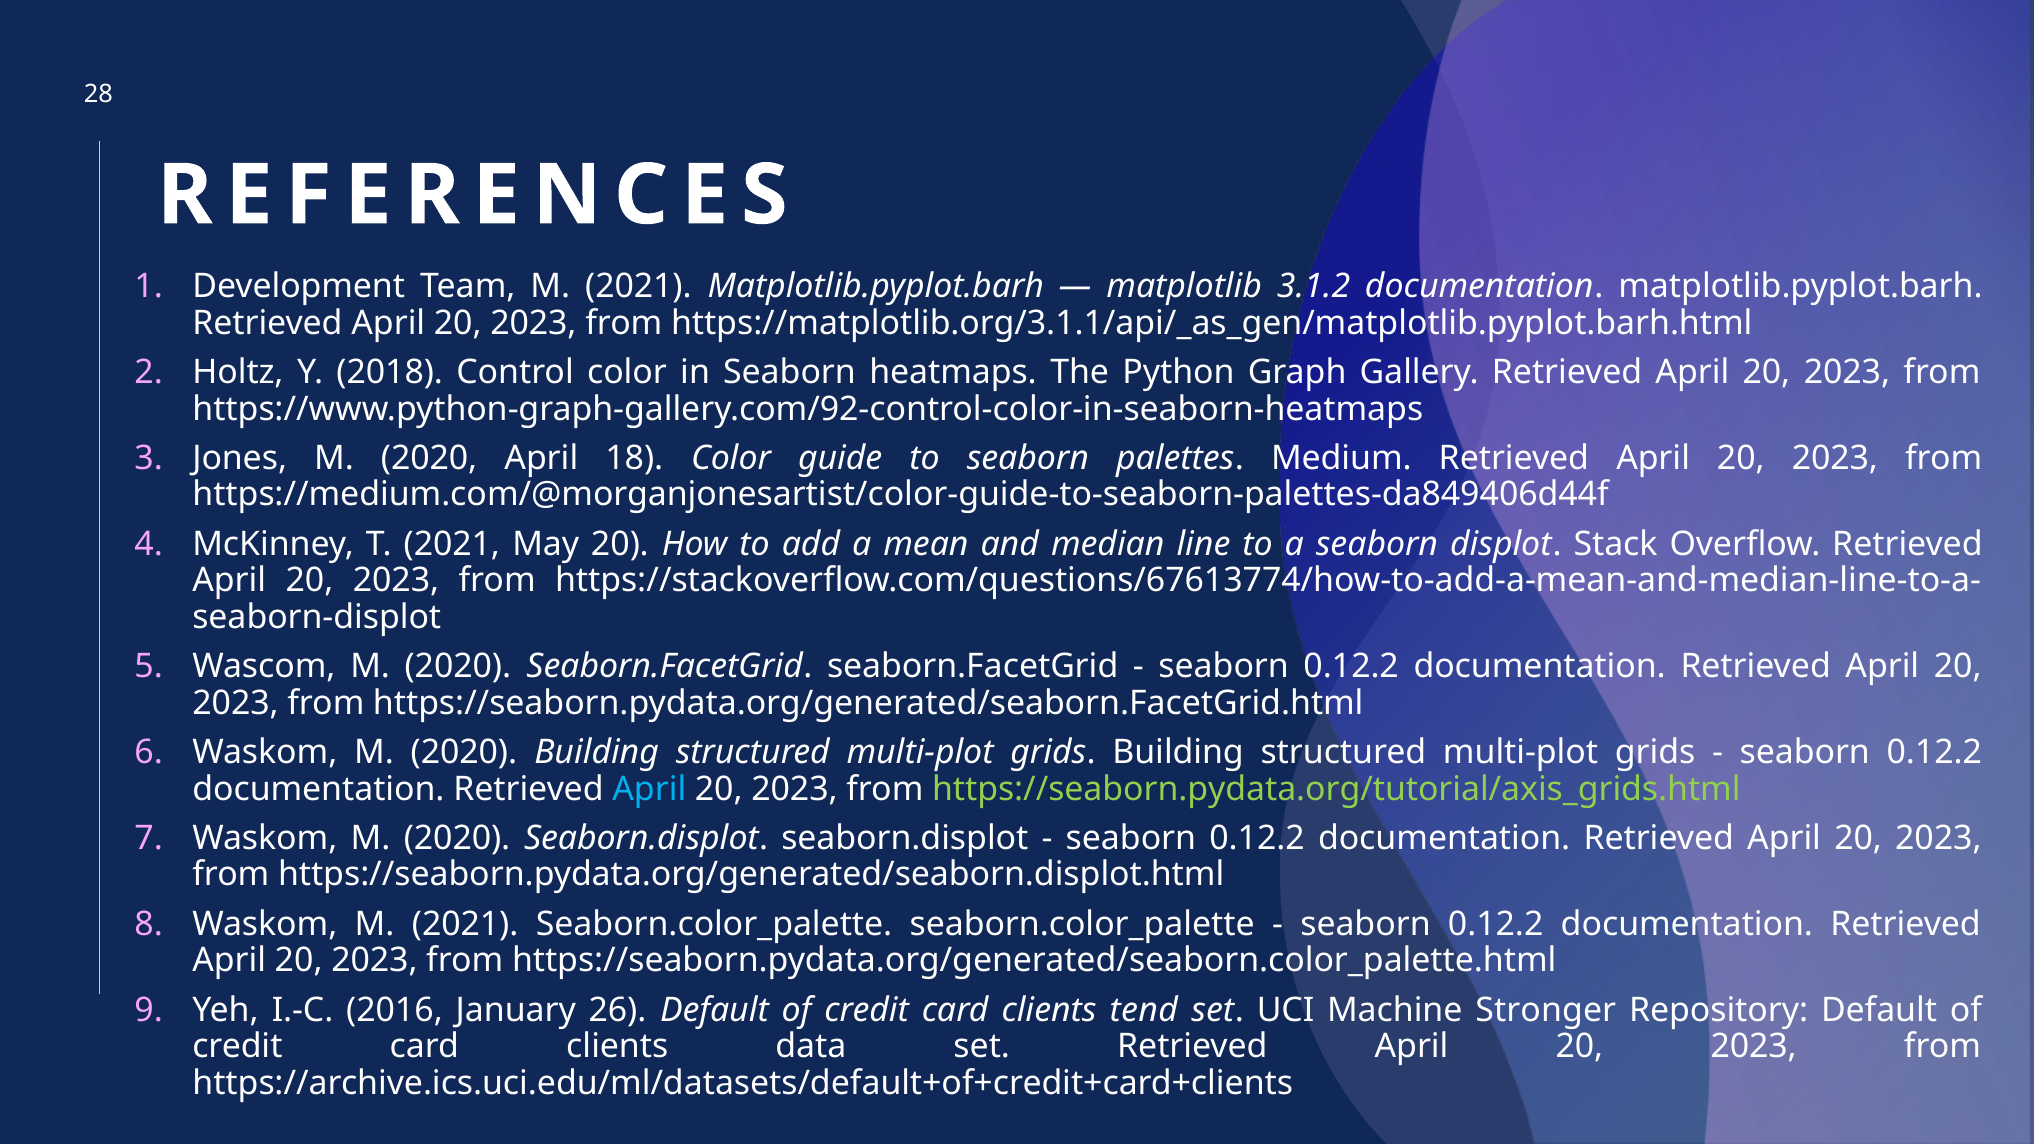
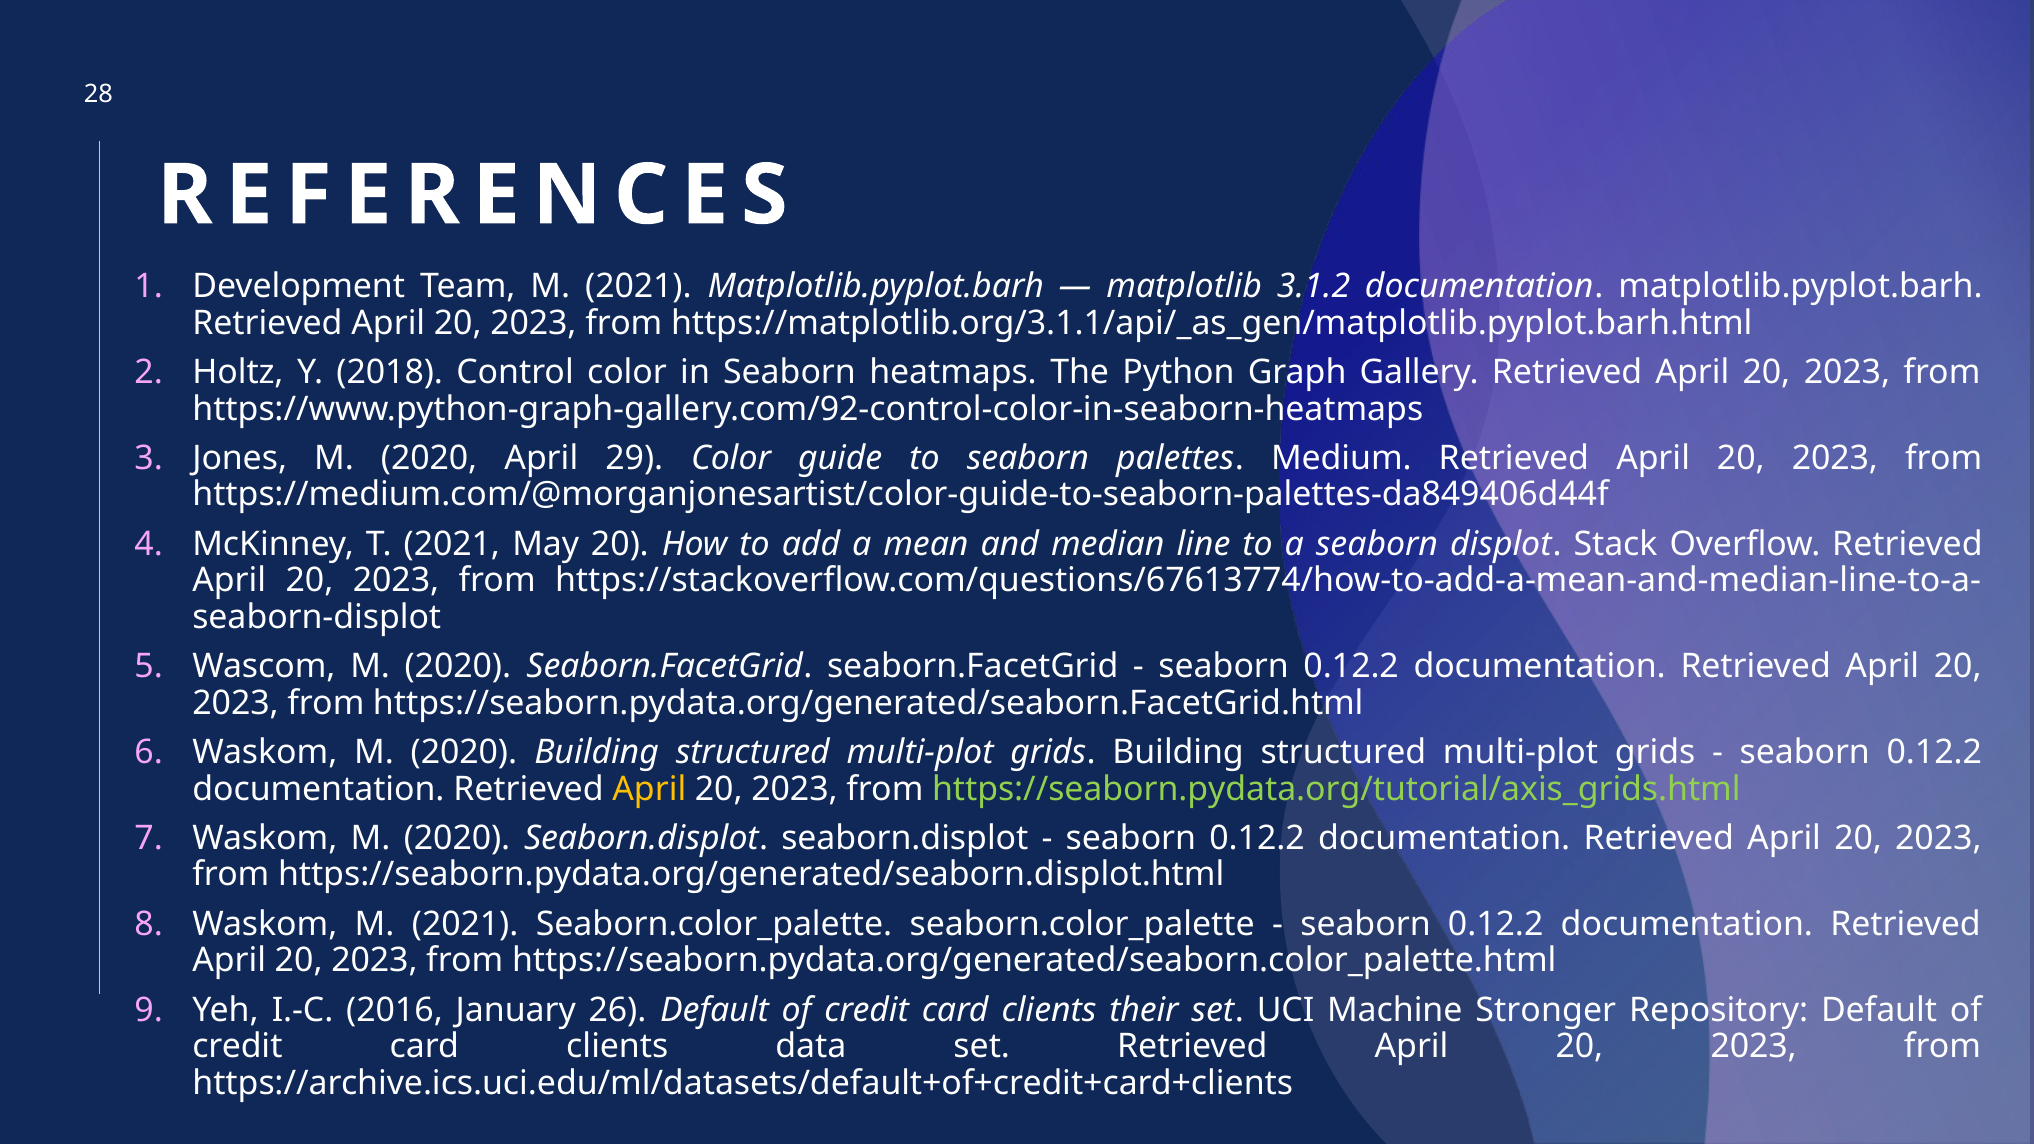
18: 18 -> 29 (634, 458)
April colour: light blue -> yellow (649, 789)
tend: tend -> their (1144, 1010)
